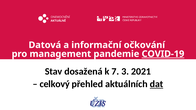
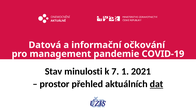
COVID-19 underline: present -> none (163, 54)
dosažená: dosažená -> minulosti (83, 72)
3: 3 -> 1 (125, 72)
celkový: celkový -> prostor (55, 84)
